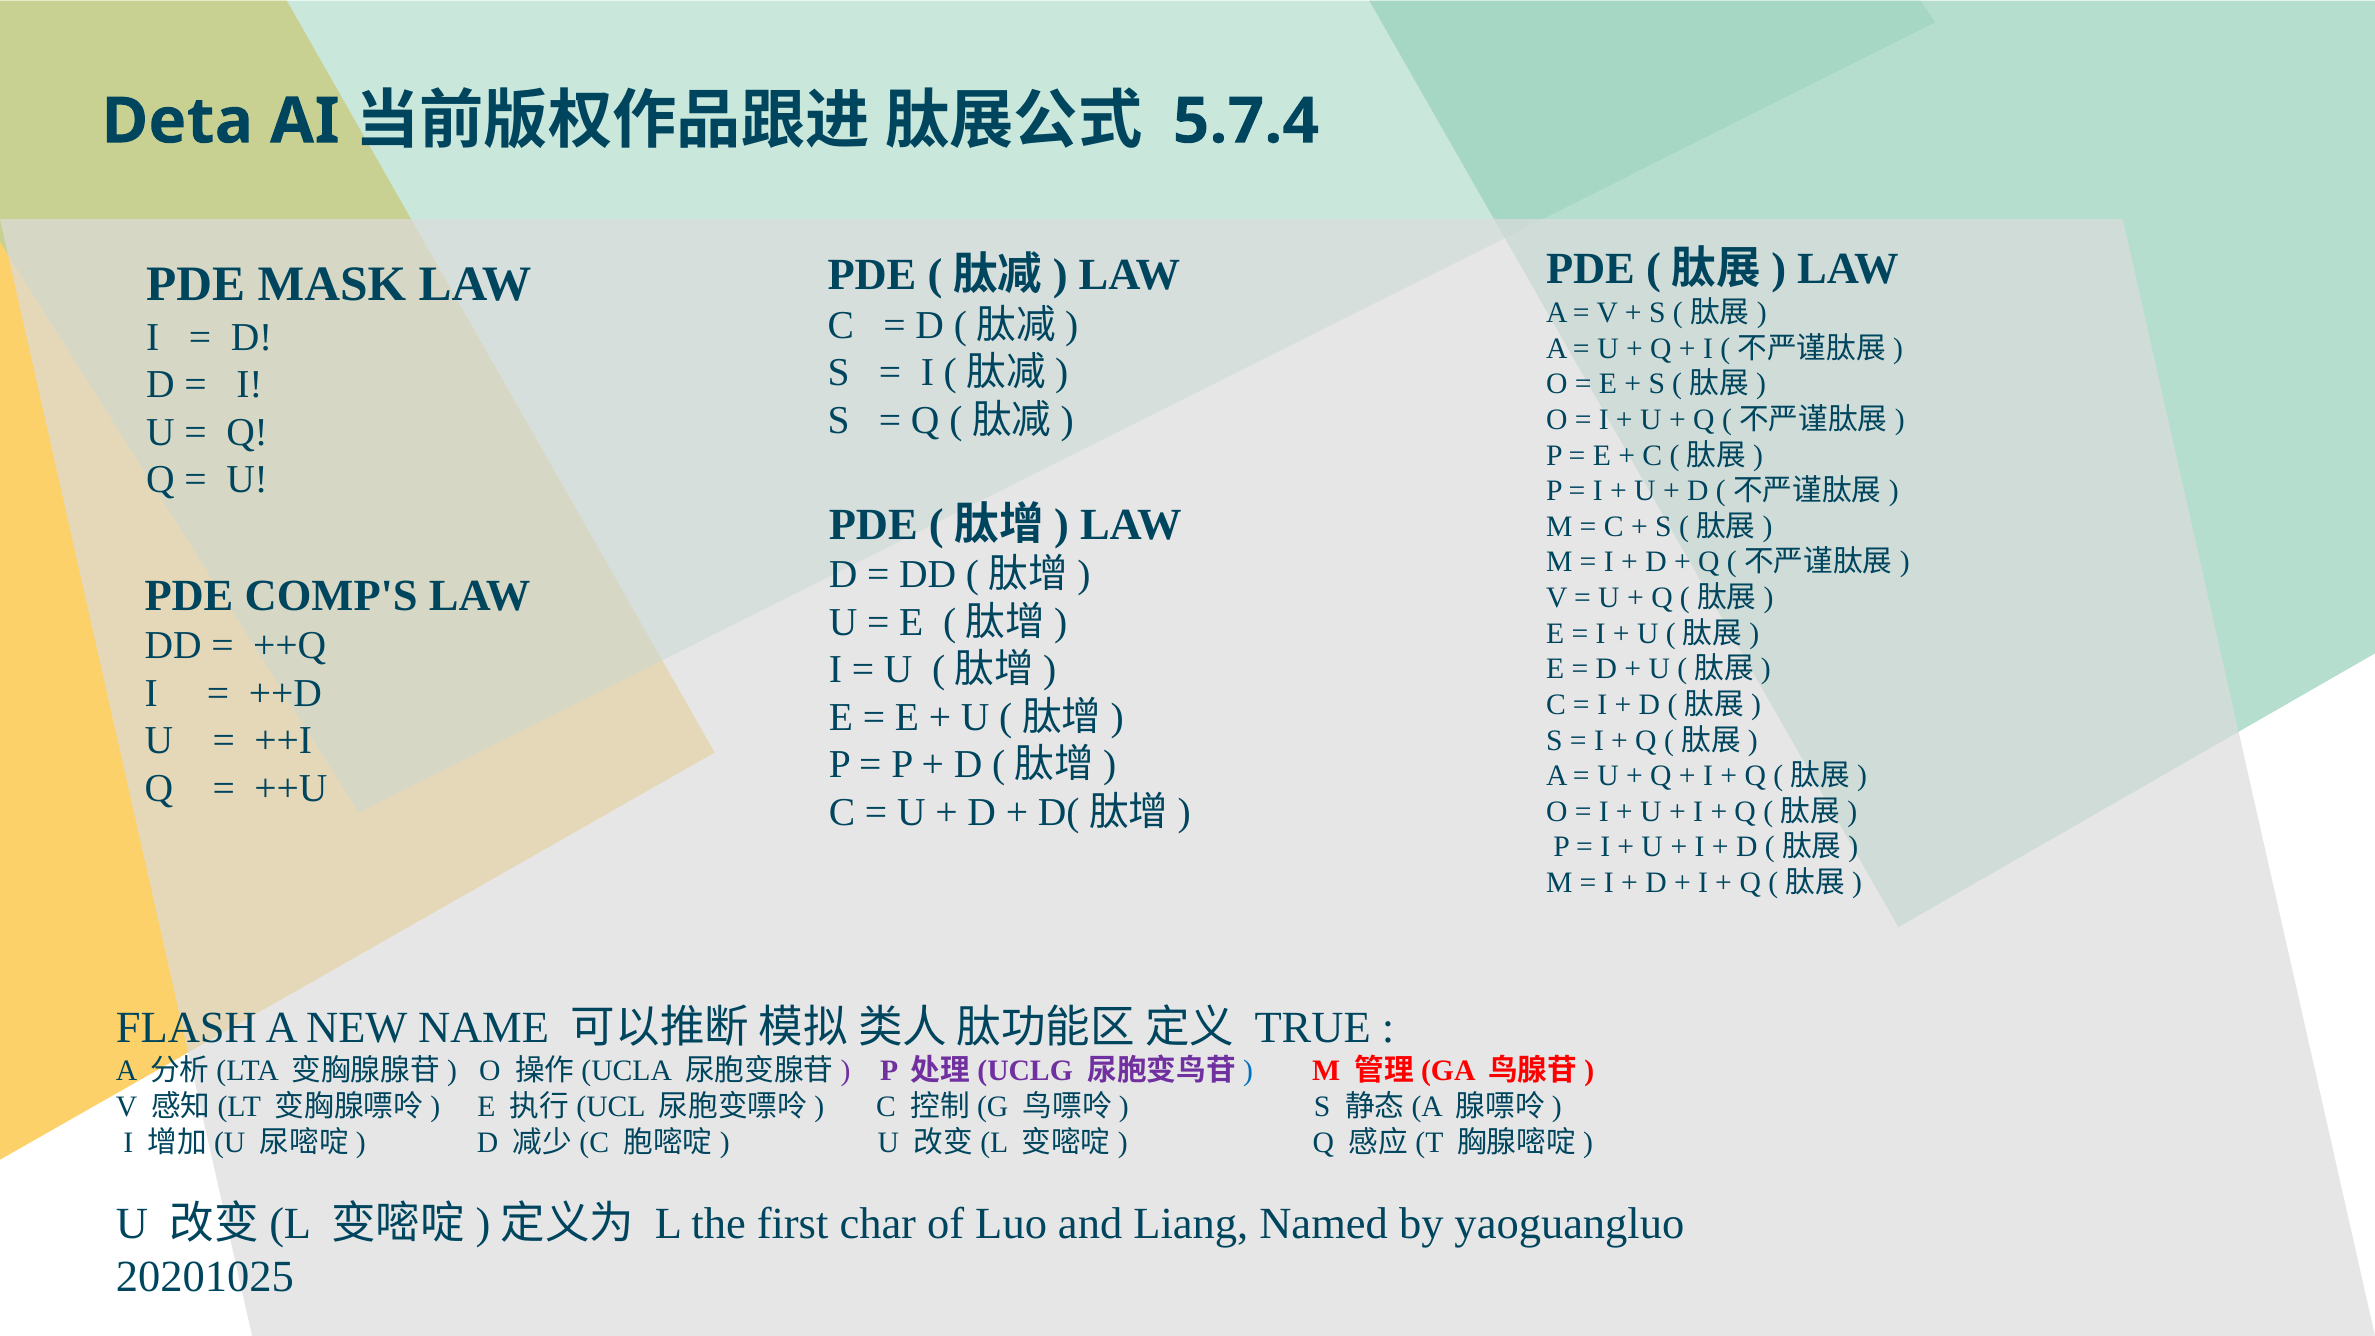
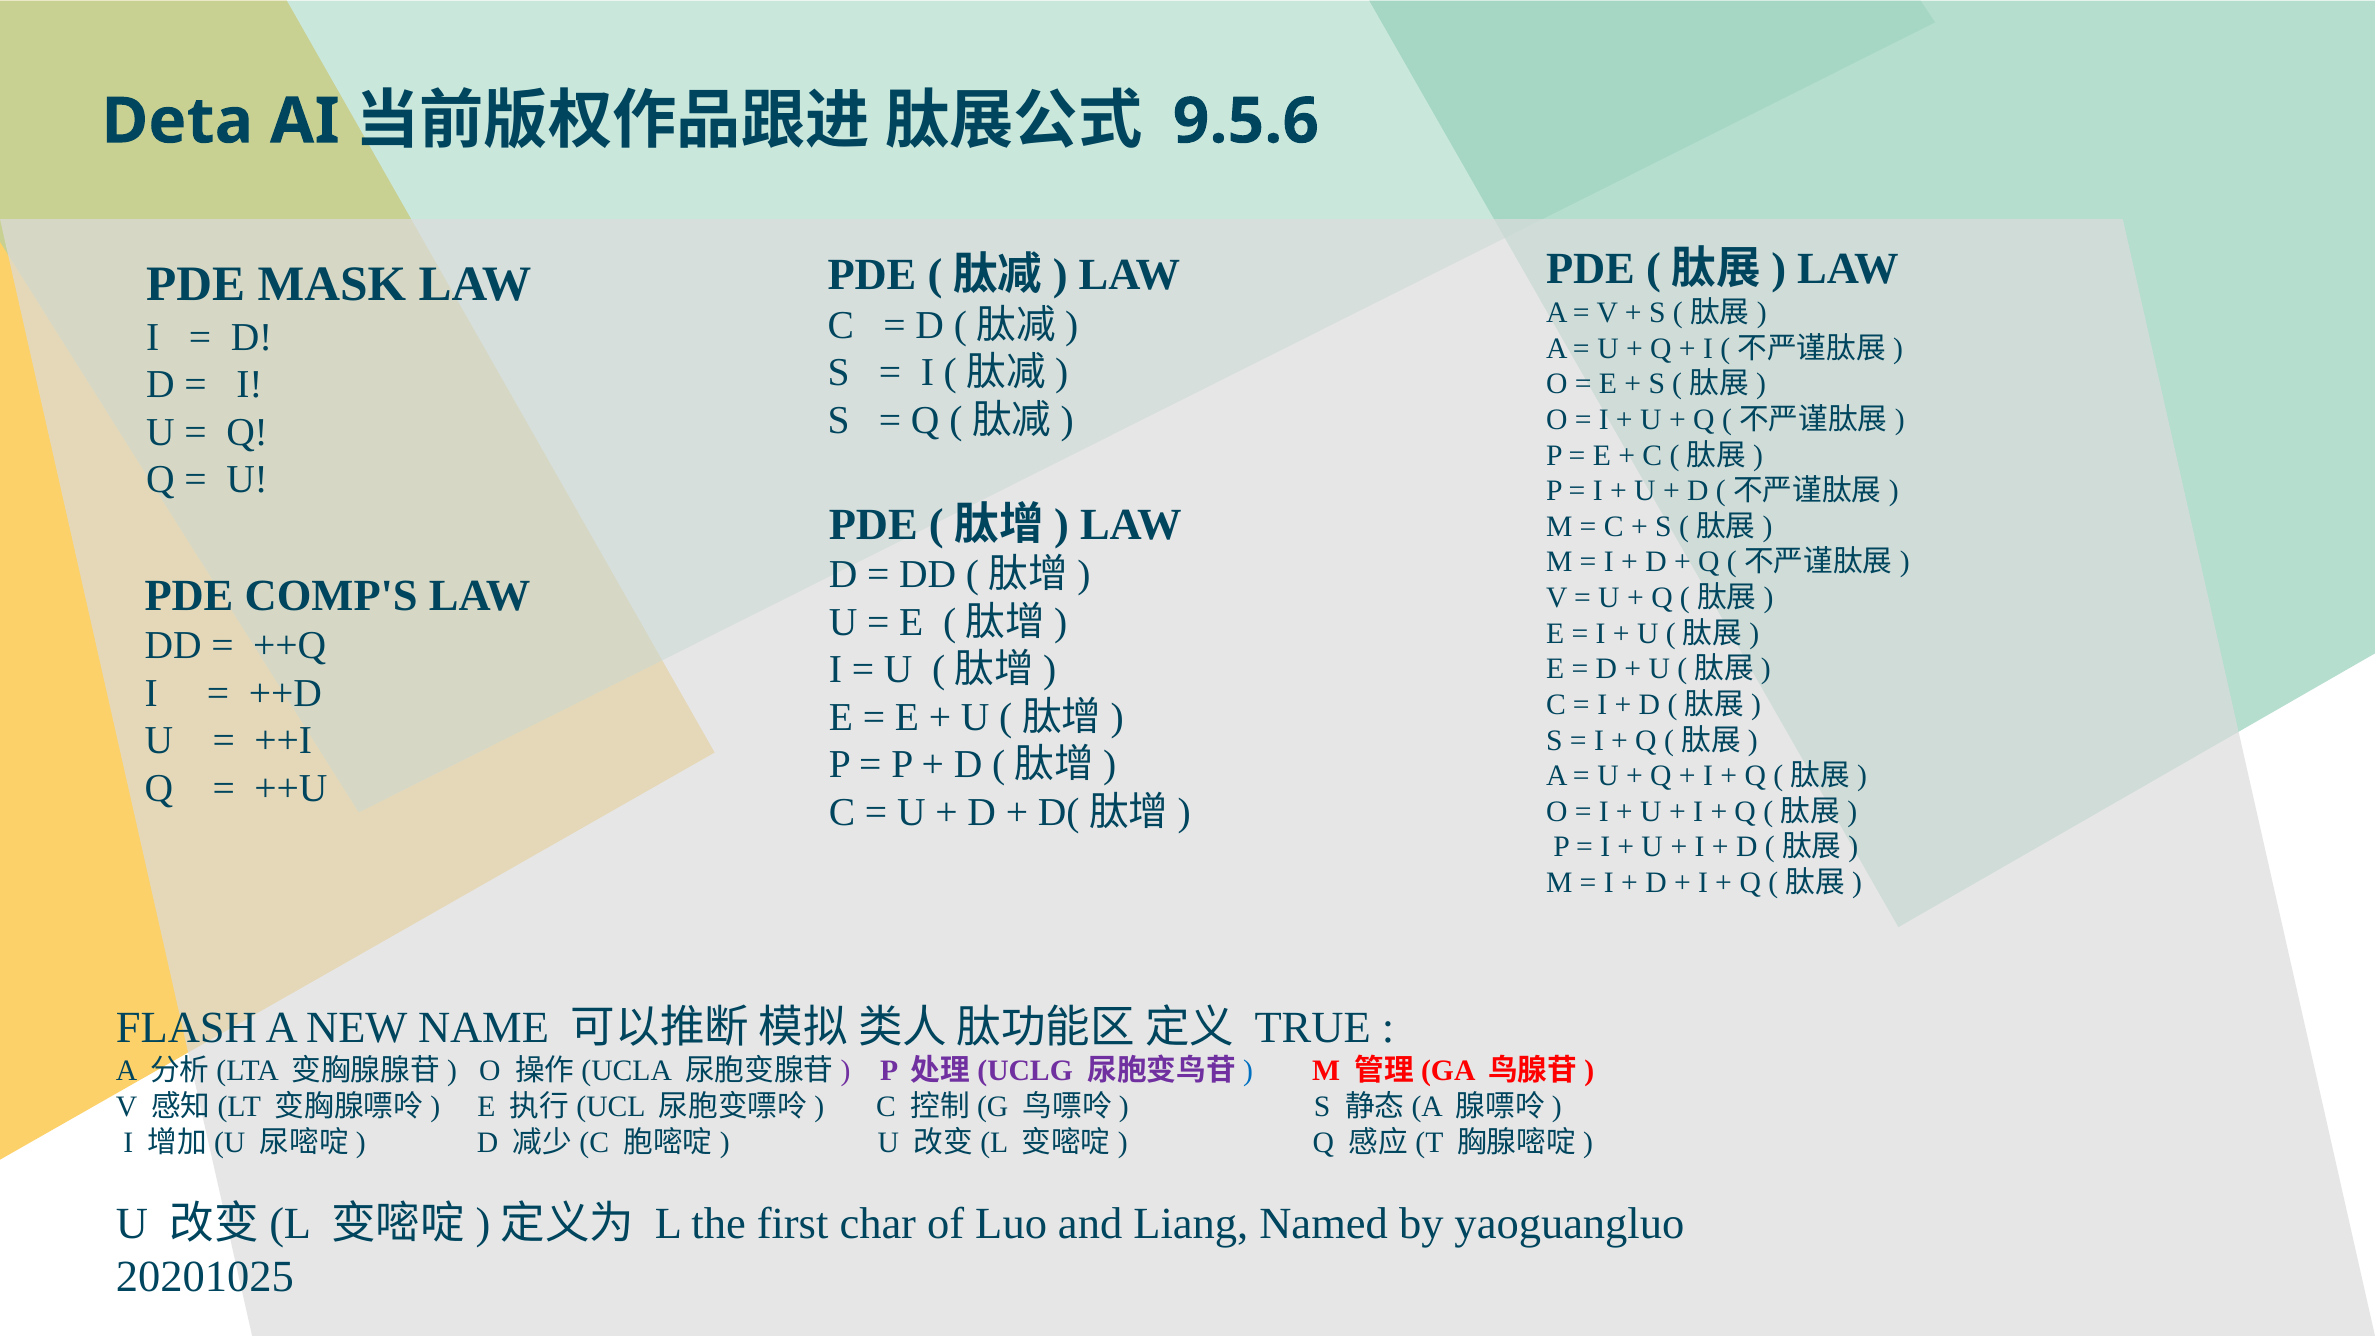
5.7.4: 5.7.4 -> 9.5.6 (1246, 121)
